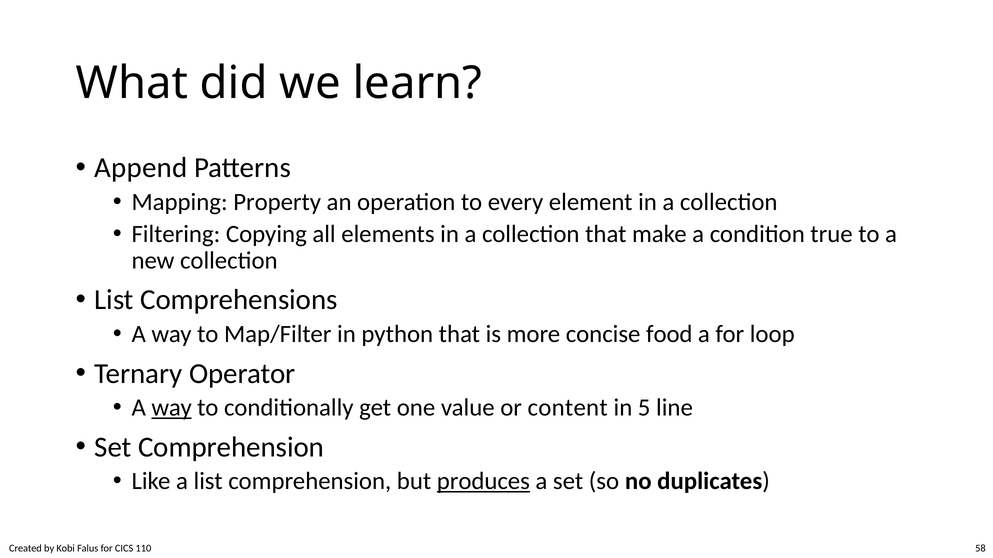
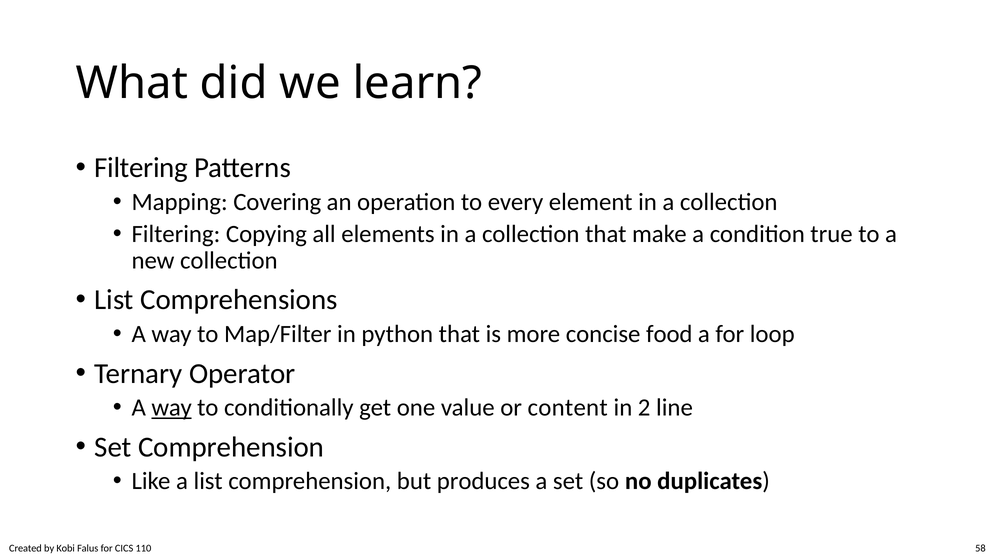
Append: Append -> Filtering (141, 168)
Property: Property -> Covering (277, 202)
5: 5 -> 2 (644, 408)
produces underline: present -> none (483, 482)
